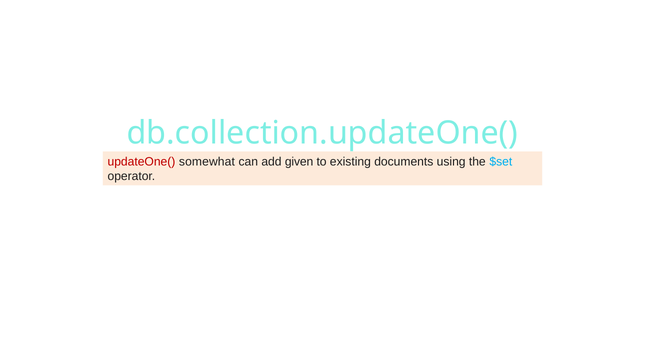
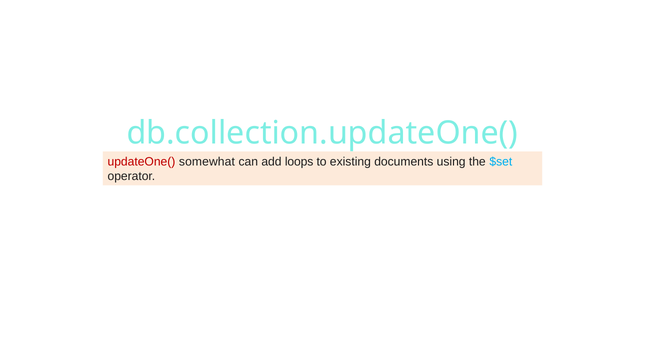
given: given -> loops (299, 162)
